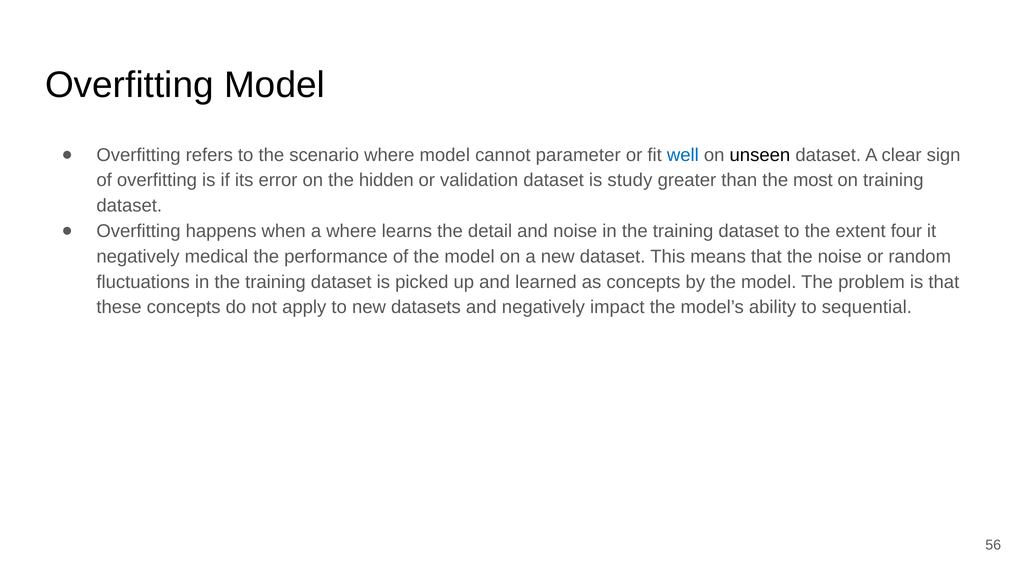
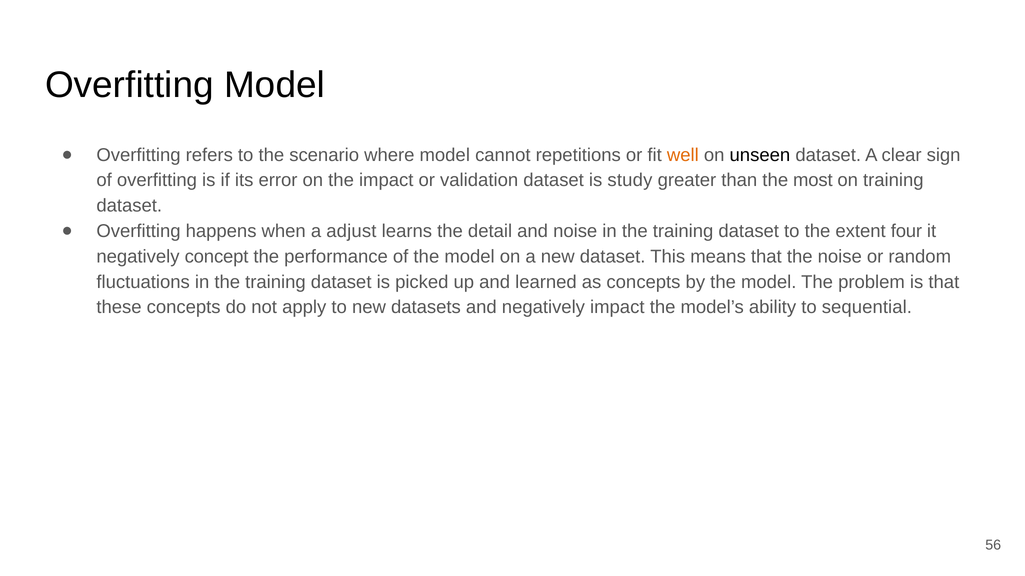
parameter: parameter -> repetitions (578, 155)
well colour: blue -> orange (683, 155)
the hidden: hidden -> impact (386, 180)
a where: where -> adjust (351, 231)
medical: medical -> concept (217, 257)
